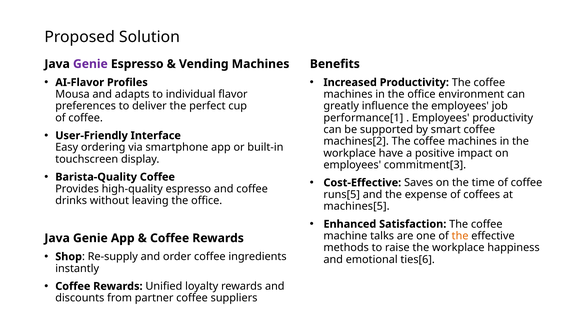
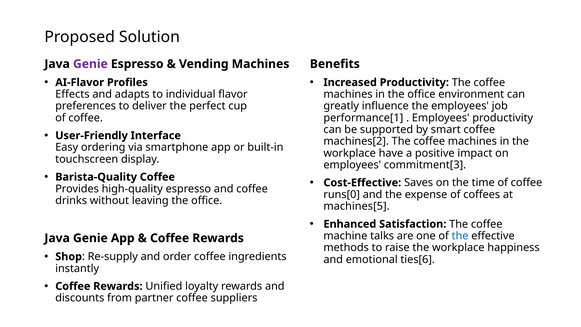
Mousa: Mousa -> Effects (72, 94)
runs[5: runs[5 -> runs[0 (342, 194)
the colour: orange -> blue (460, 236)
